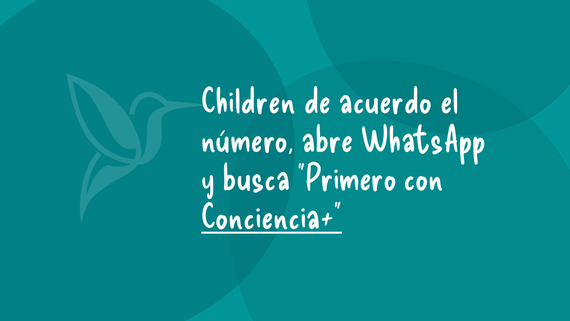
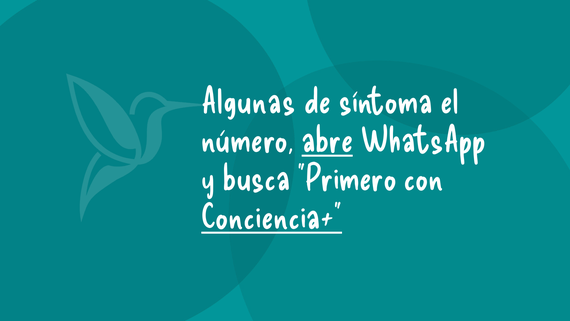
Children: Children -> Algunas (248, 102)
acuerdo: acuerdo -> síntoma (386, 102)
abre underline: none -> present (327, 140)
